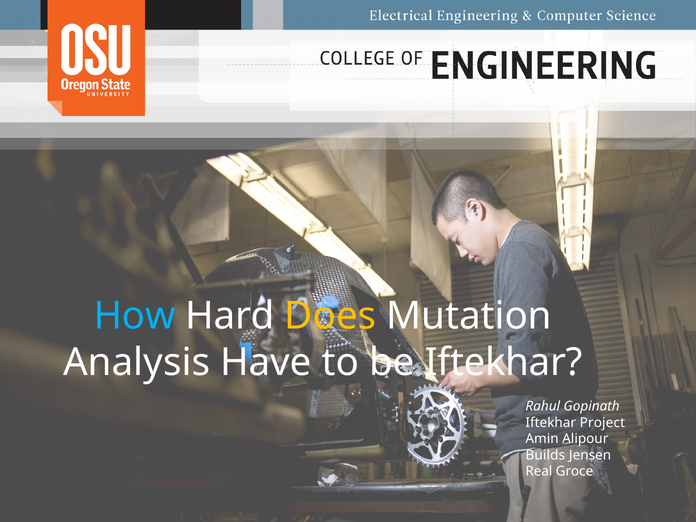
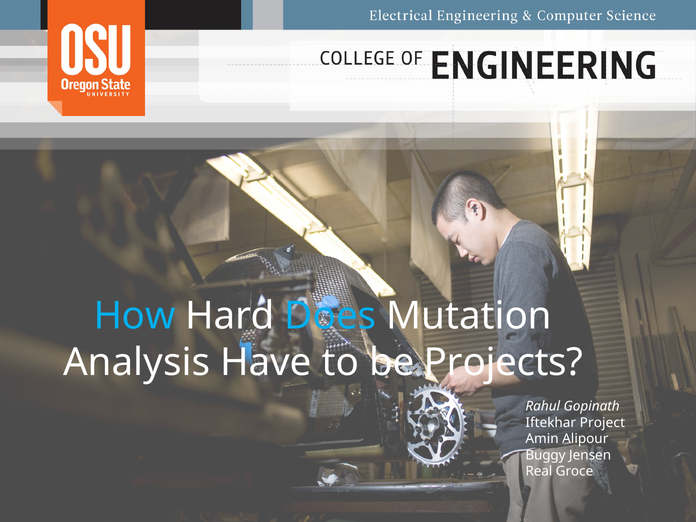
Does colour: yellow -> light blue (330, 316)
be Iftekhar: Iftekhar -> Projects (504, 362)
Builds: Builds -> Buggy (545, 455)
